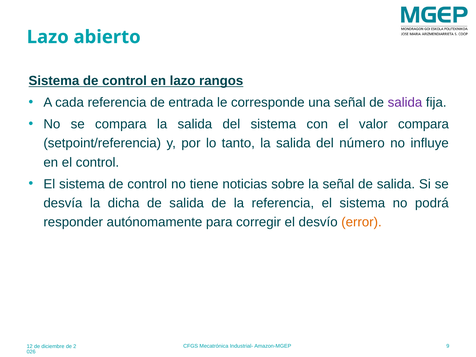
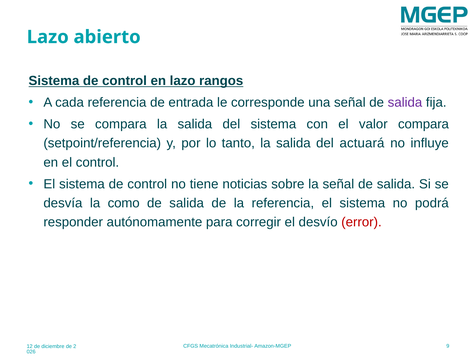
número: número -> actuará (362, 143)
dicha: dicha -> como (124, 203)
error colour: orange -> red (362, 222)
